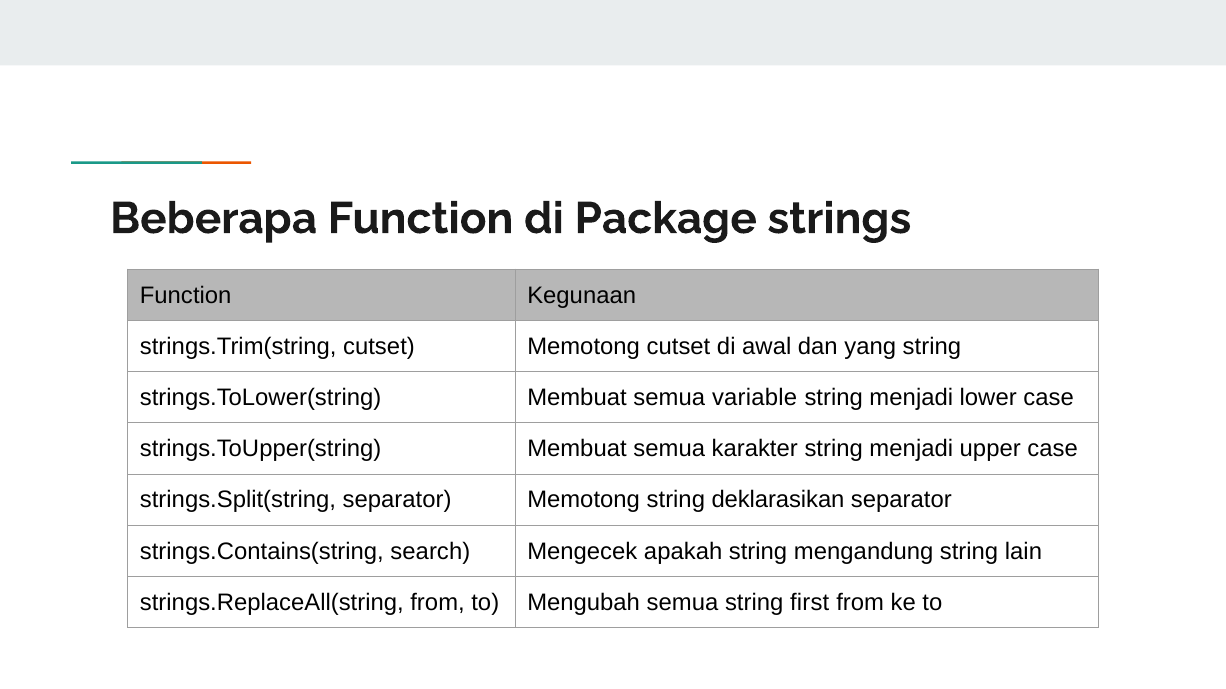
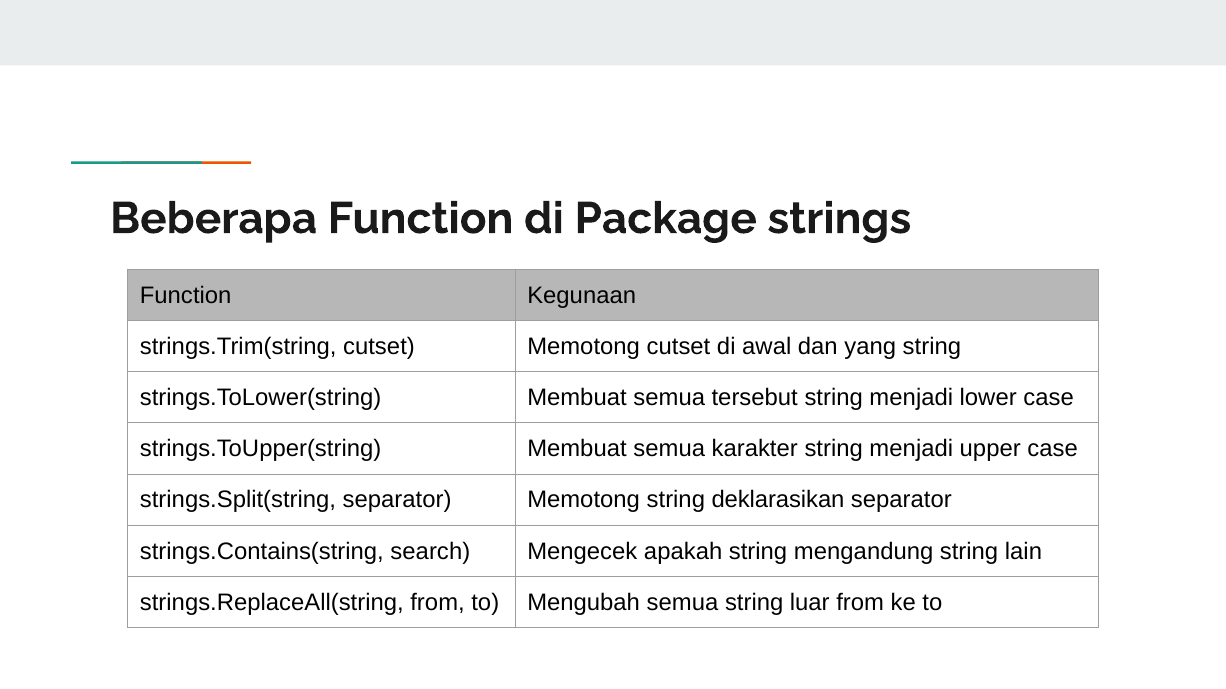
variable: variable -> tersebut (755, 398)
first: first -> luar (810, 603)
